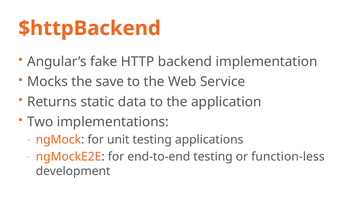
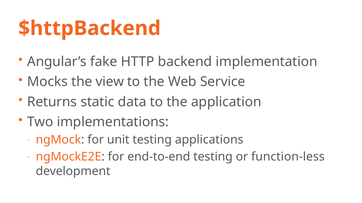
save: save -> view (110, 82)
